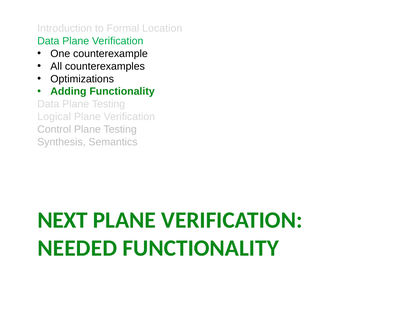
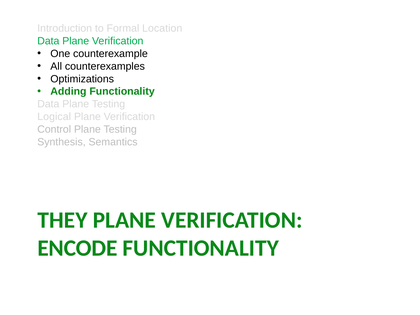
NEXT: NEXT -> THEY (62, 220)
NEEDED: NEEDED -> ENCODE (77, 248)
